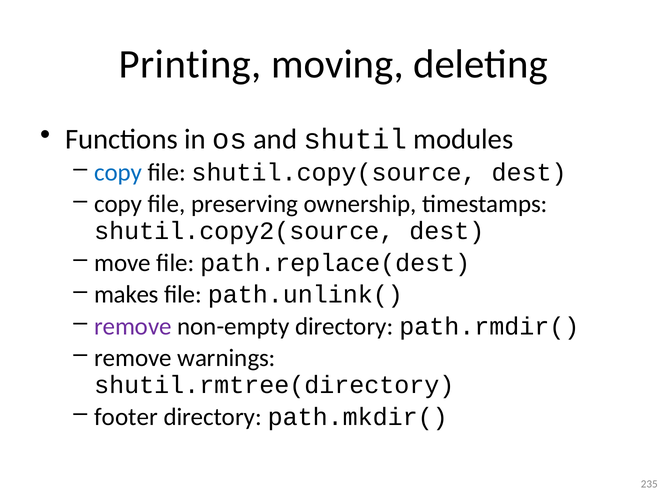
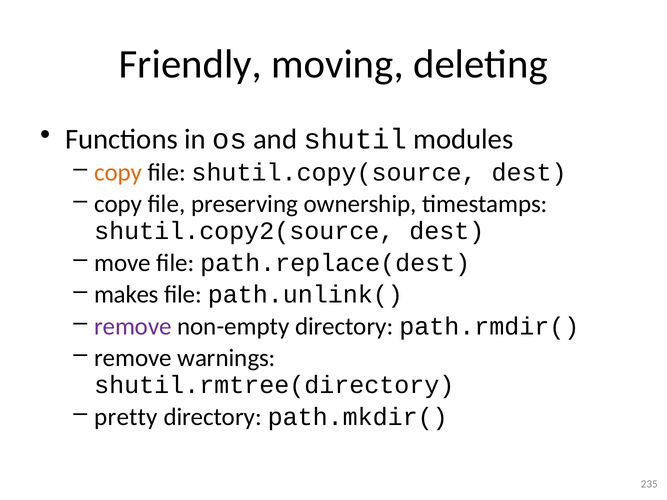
Printing: Printing -> Friendly (190, 65)
copy colour: blue -> orange (118, 173)
footer: footer -> pretty (126, 417)
